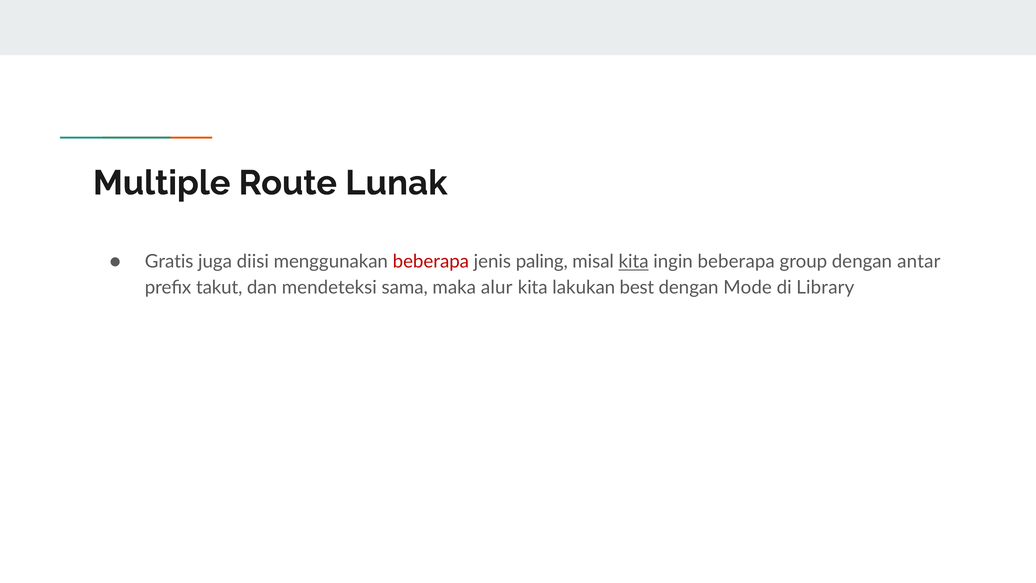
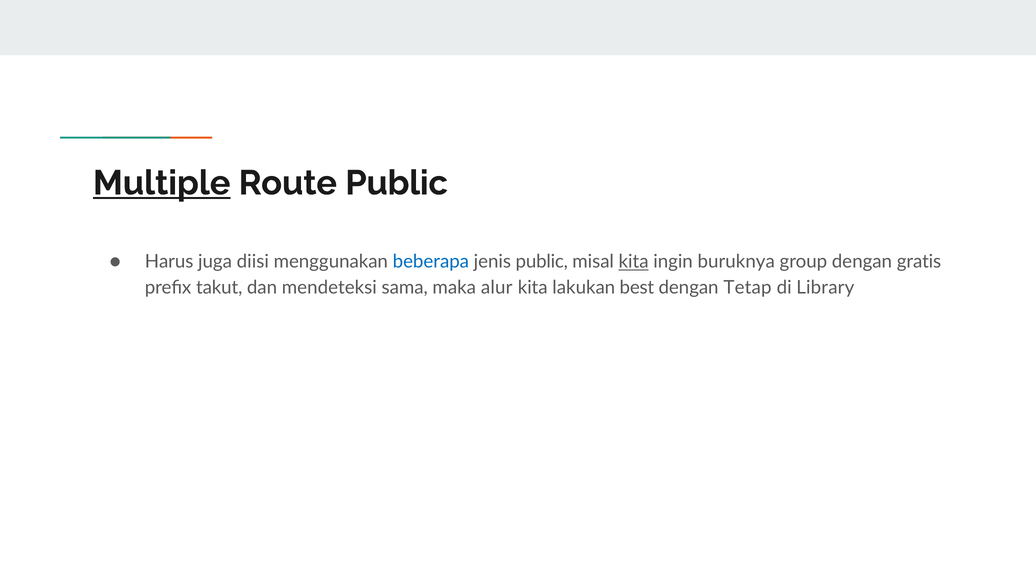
Multiple underline: none -> present (162, 183)
Route Lunak: Lunak -> Public (397, 183)
Gratis: Gratis -> Harus (169, 262)
beberapa colour: red -> blue (431, 262)
jenis paling: paling -> public (542, 262)
ingin beberapa: beberapa -> buruknya (736, 262)
antar: antar -> gratis (919, 262)
Mode: Mode -> Tetap (748, 287)
